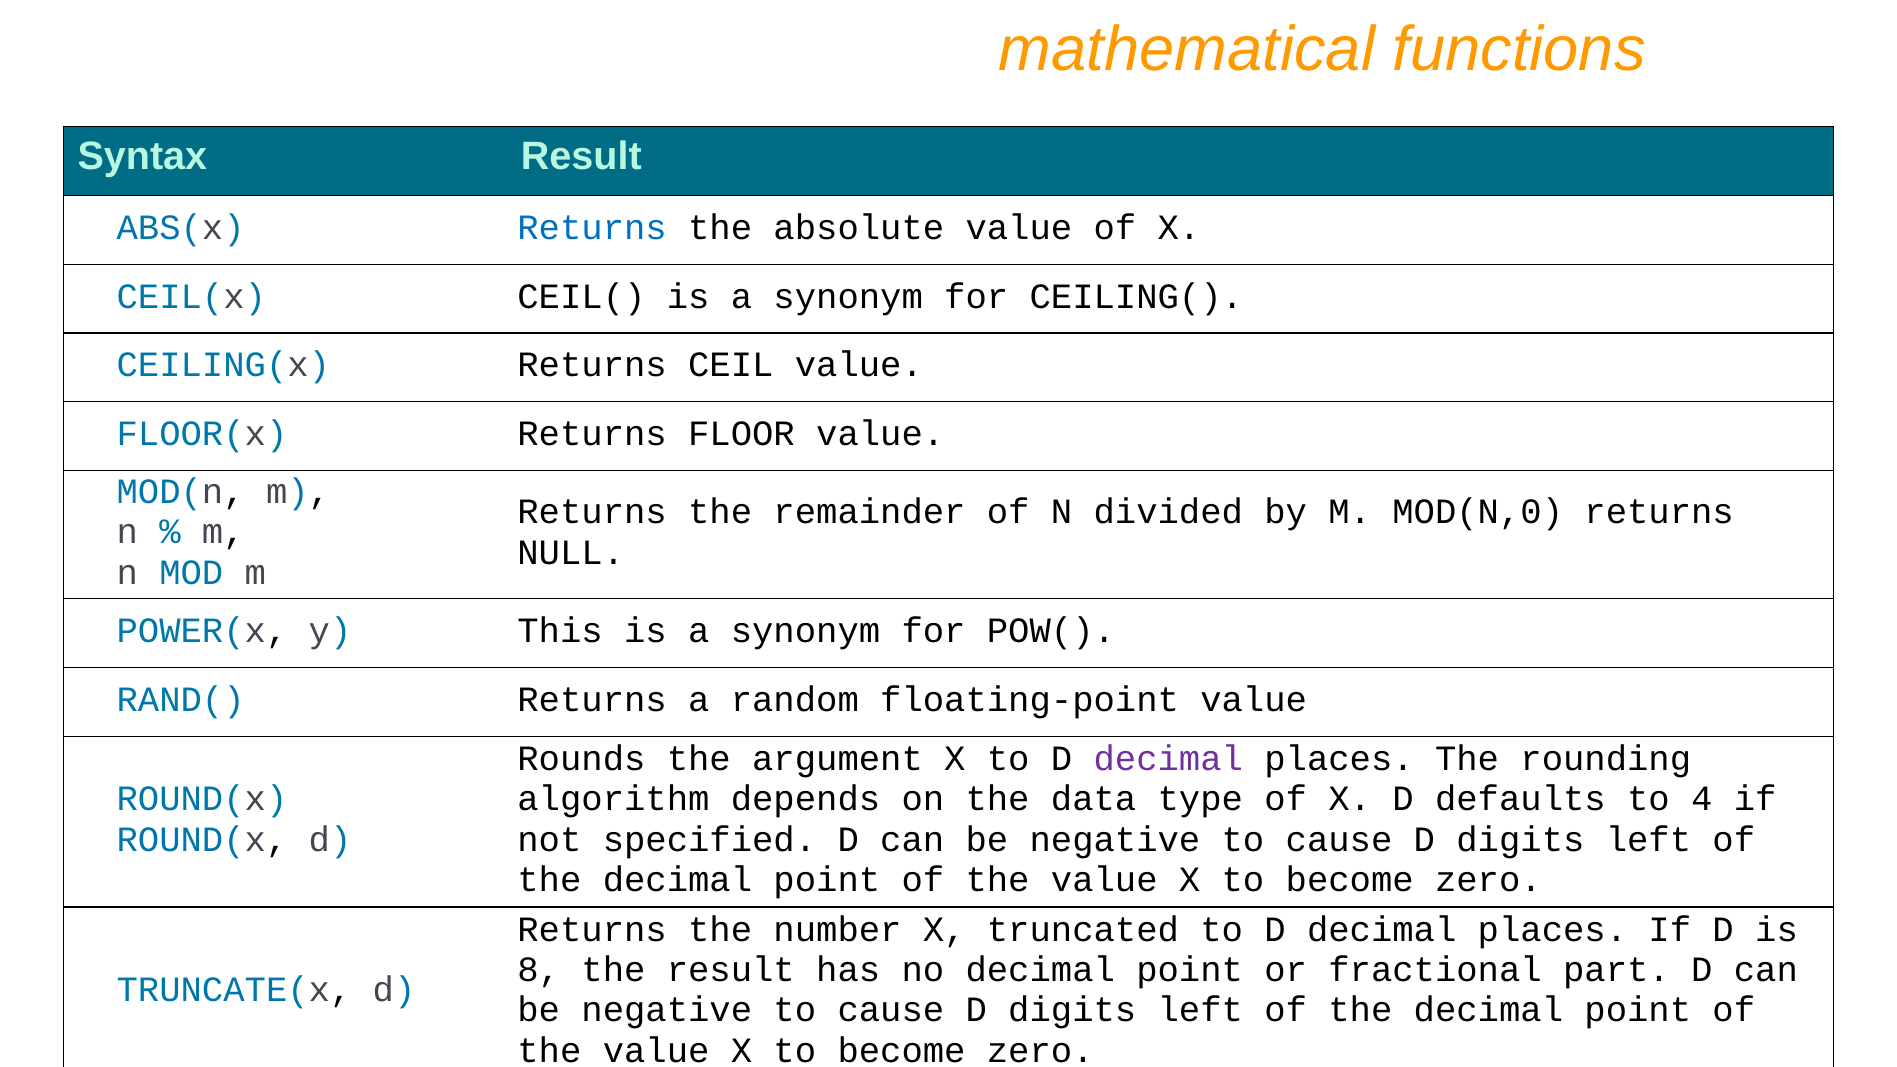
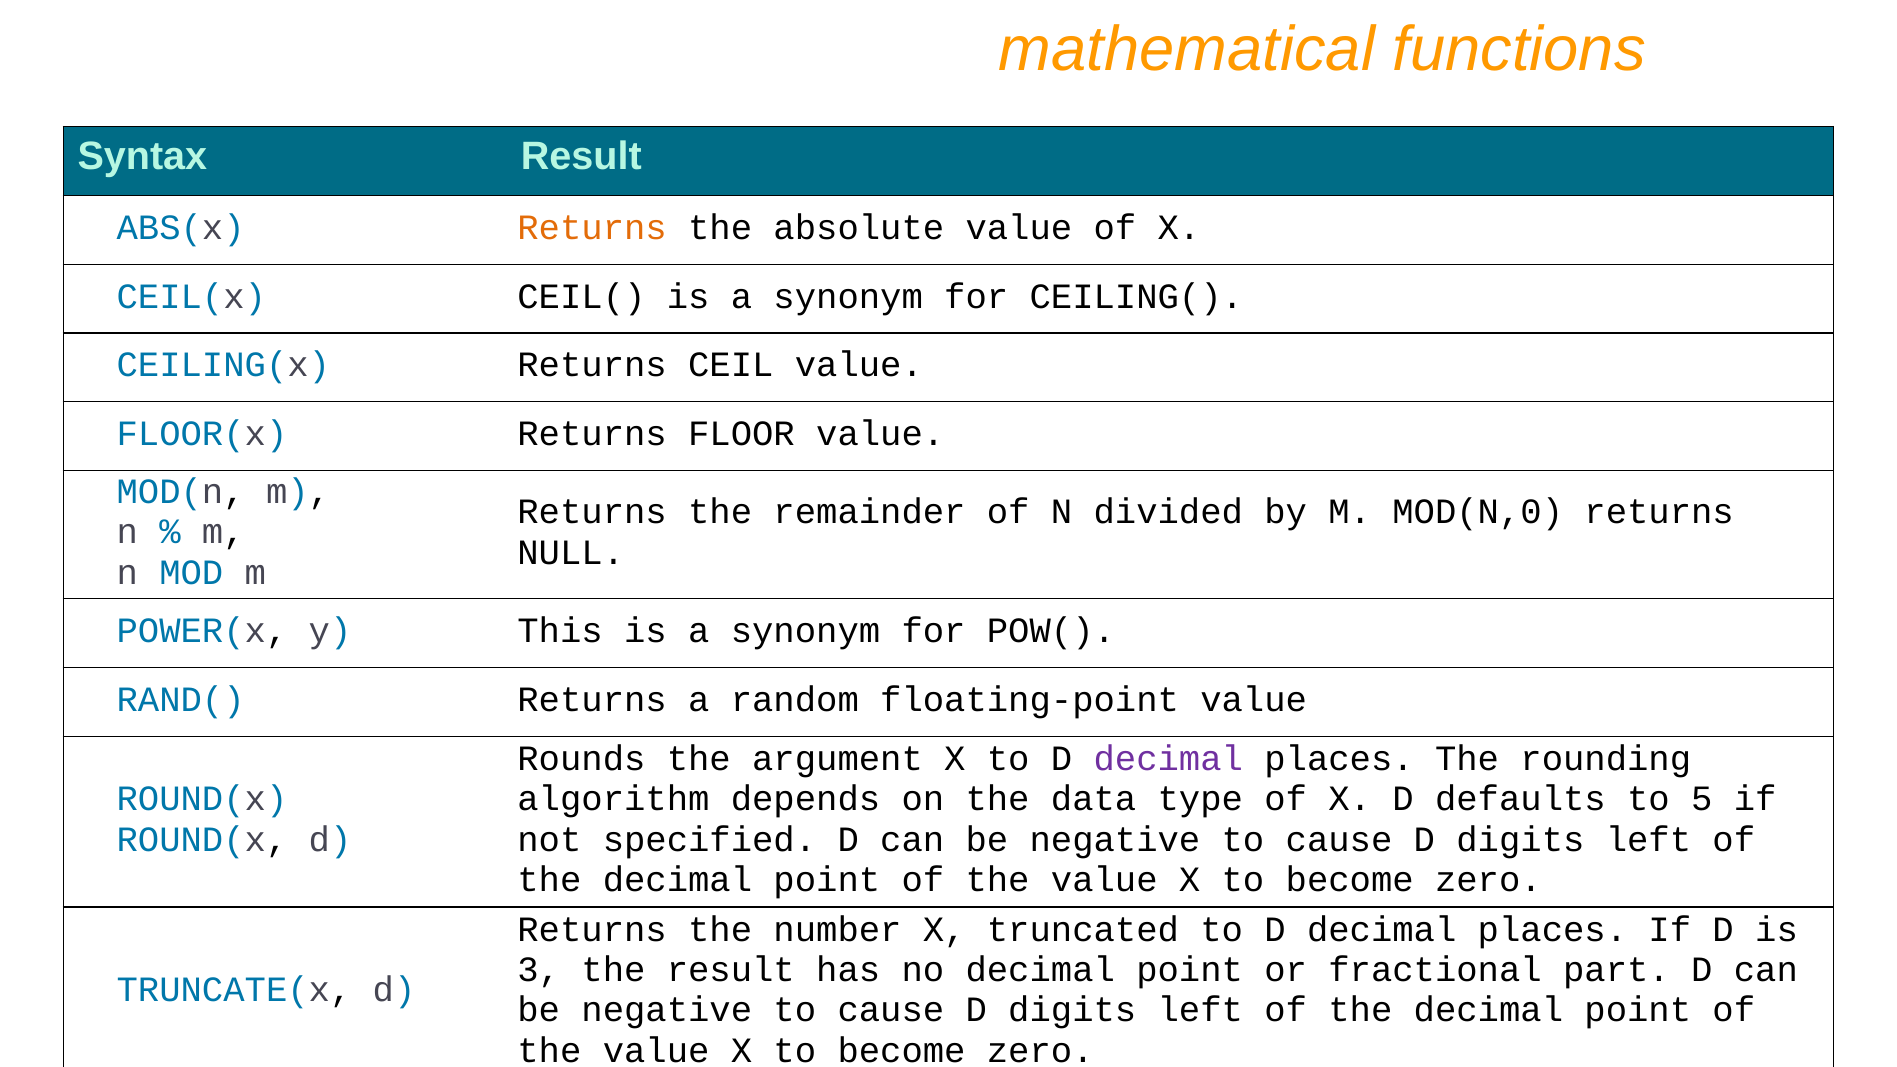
Returns colour: blue -> orange (592, 227)
4: 4 -> 5 (1702, 799)
8: 8 -> 3 (539, 970)
